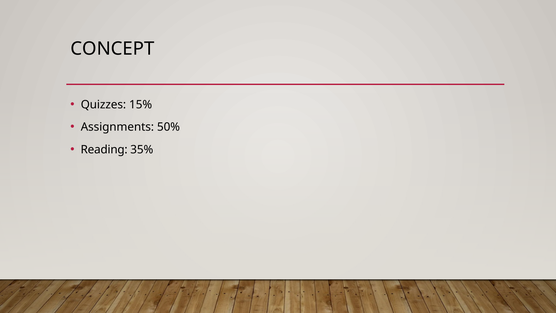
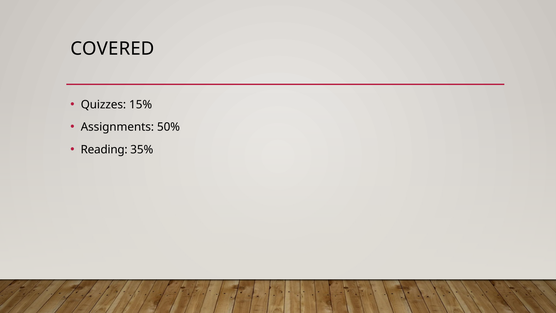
CONCEPT: CONCEPT -> COVERED (112, 49)
